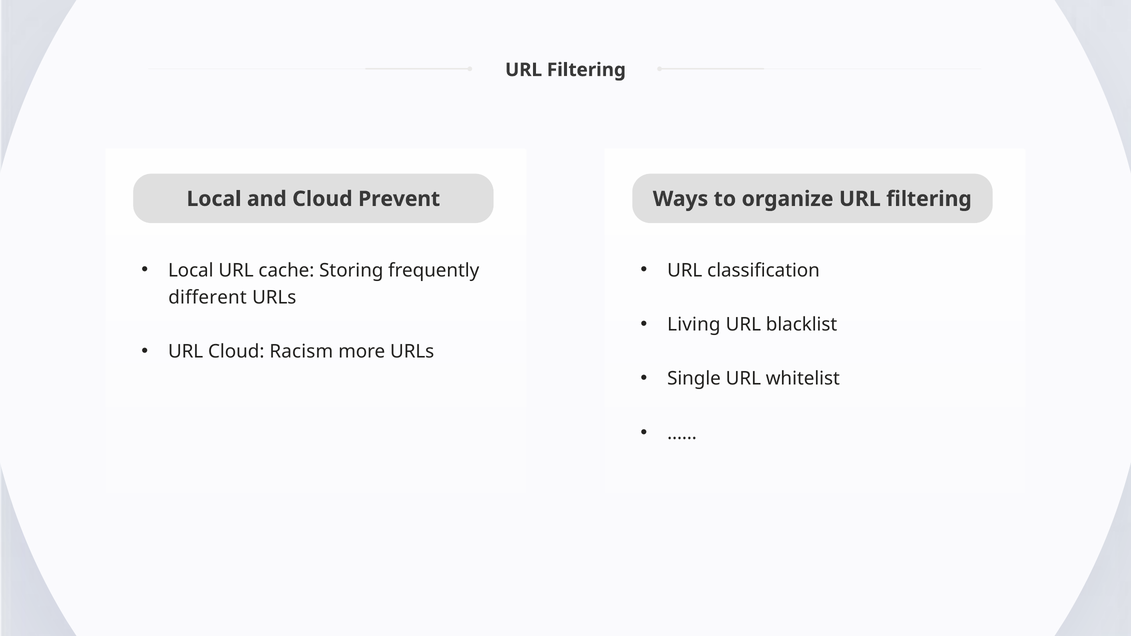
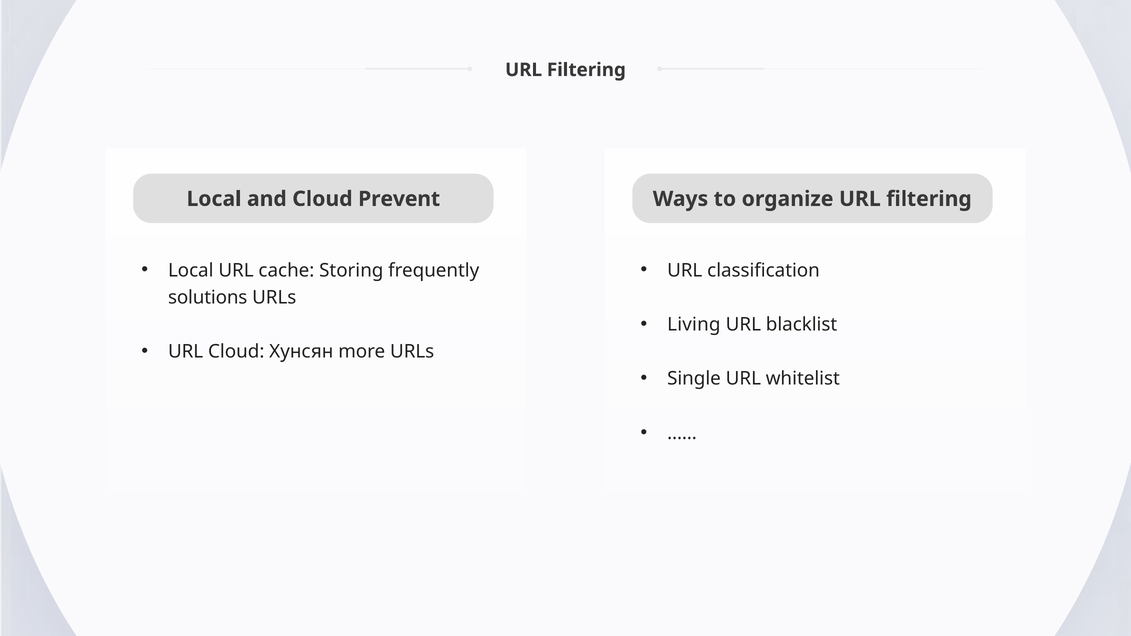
different: different -> solutions (208, 297)
Racism: Racism -> Хунсян (301, 352)
